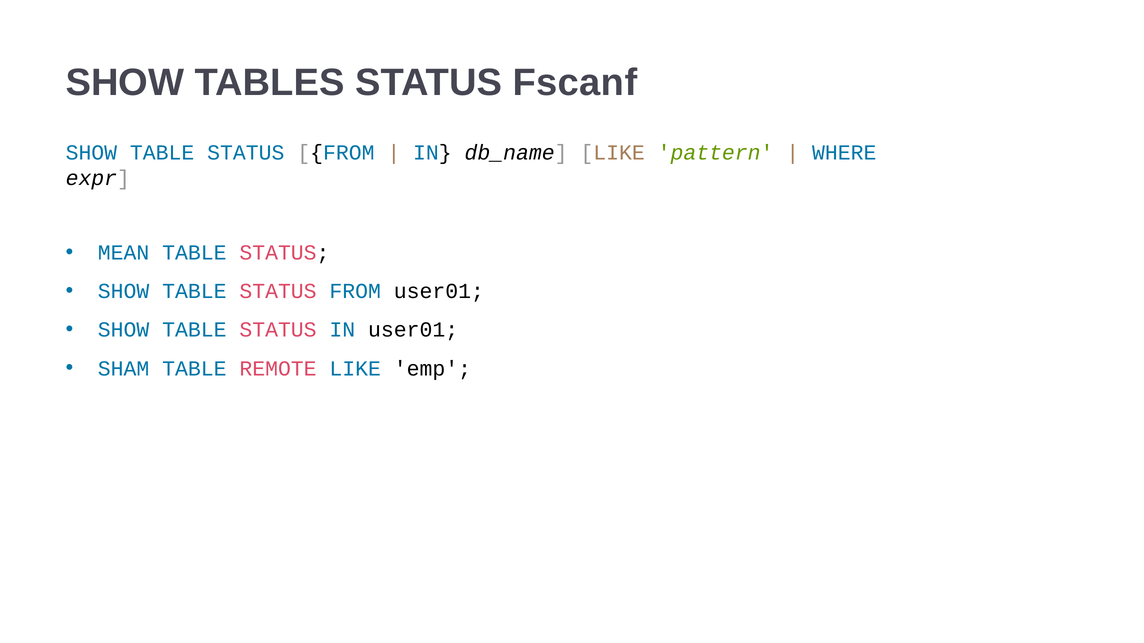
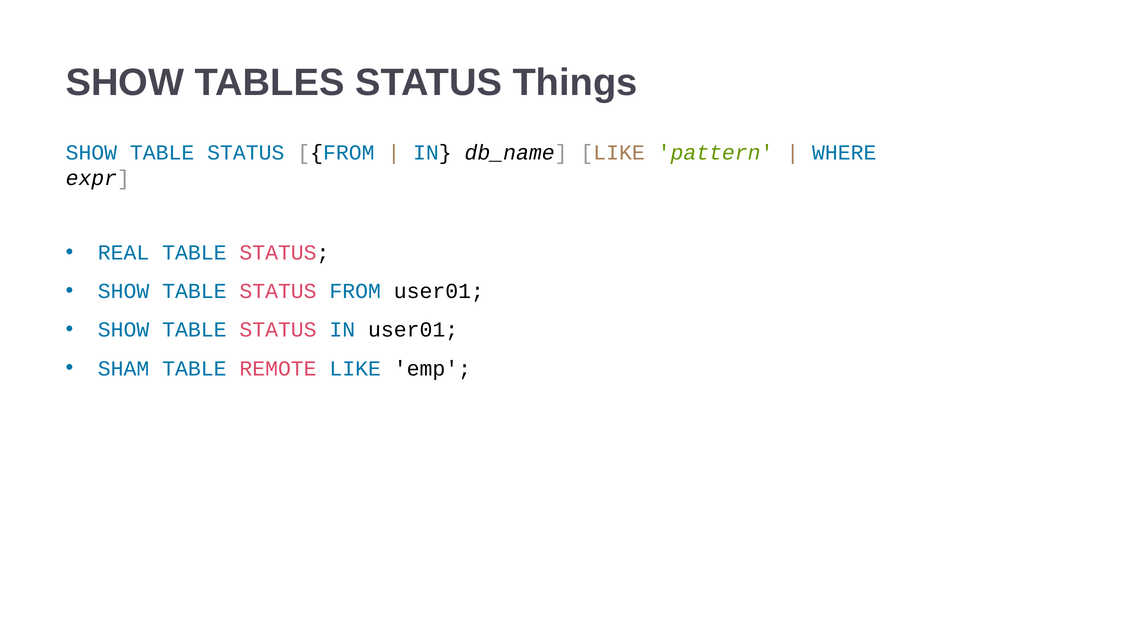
Fscanf: Fscanf -> Things (575, 83)
MEAN: MEAN -> REAL (124, 253)
